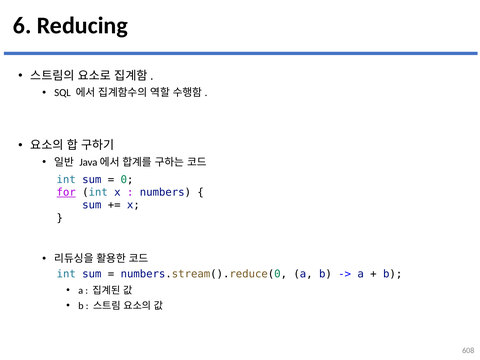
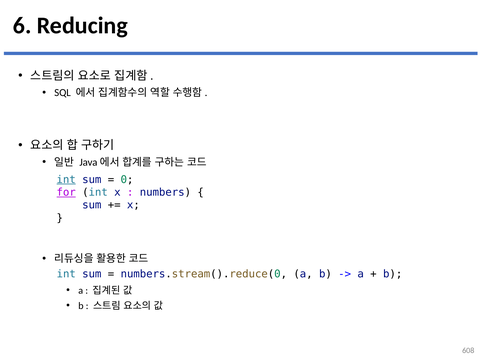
int underline: none -> present (66, 179)
